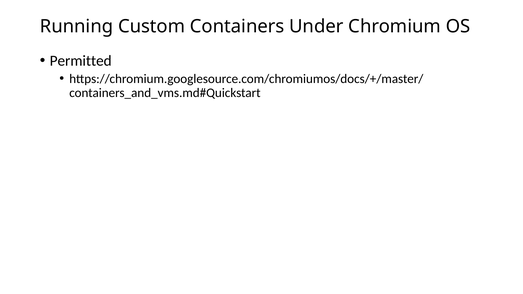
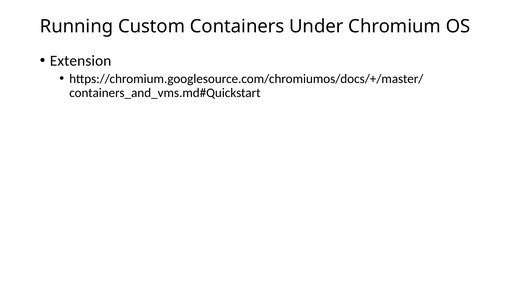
Permitted: Permitted -> Extension (81, 61)
